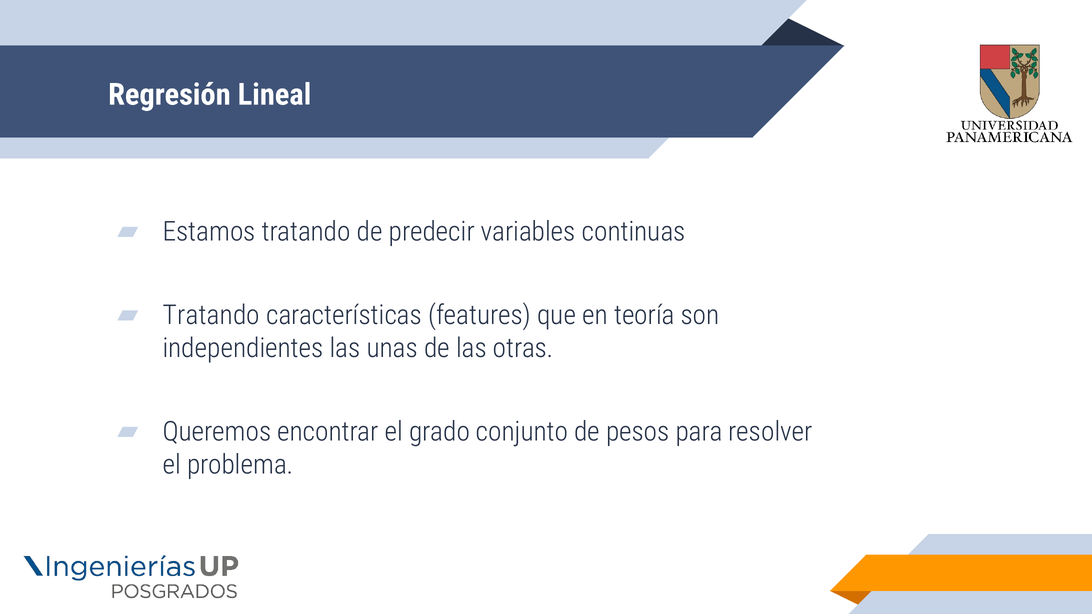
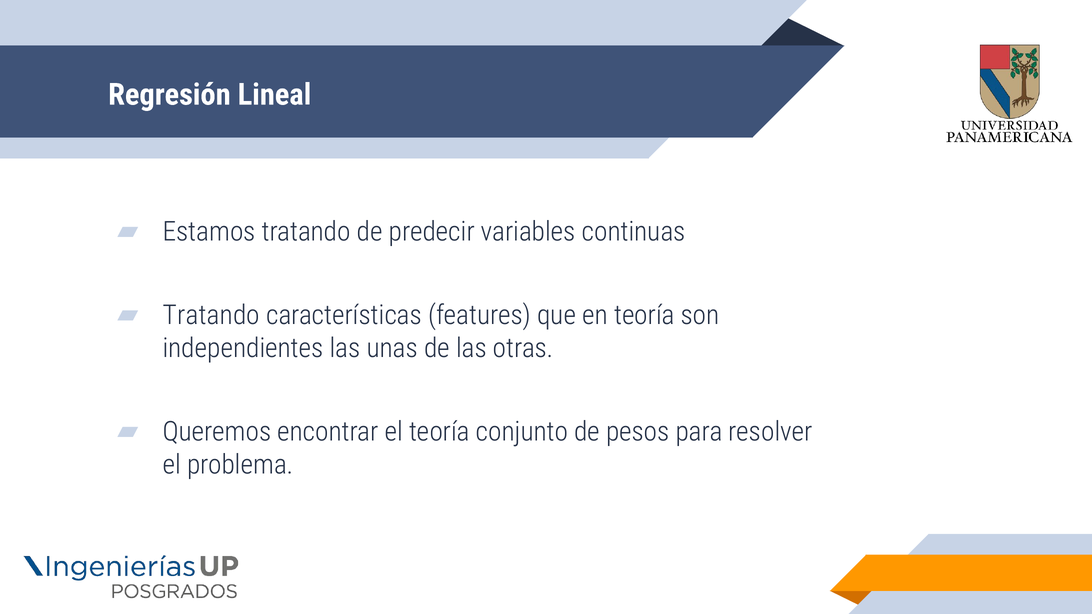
el grado: grado -> teoría (439, 432)
